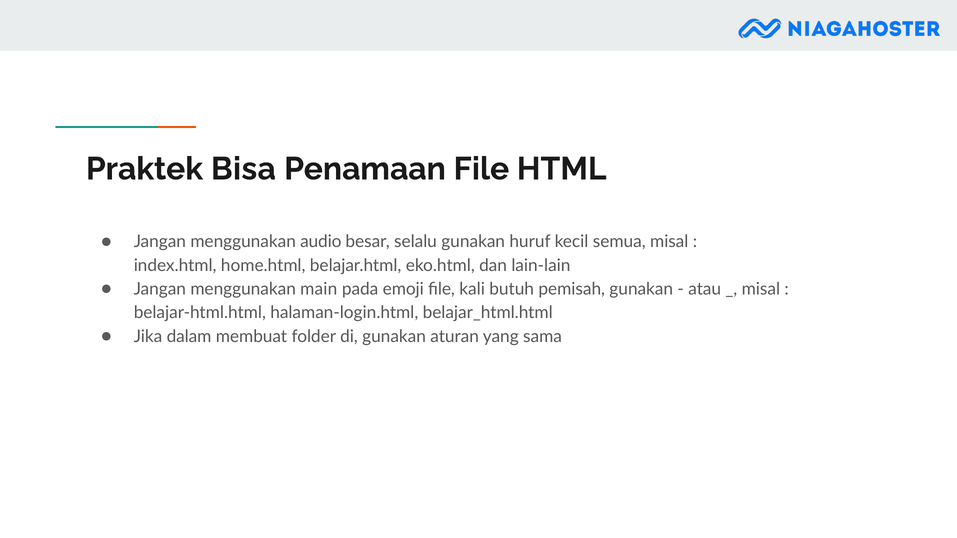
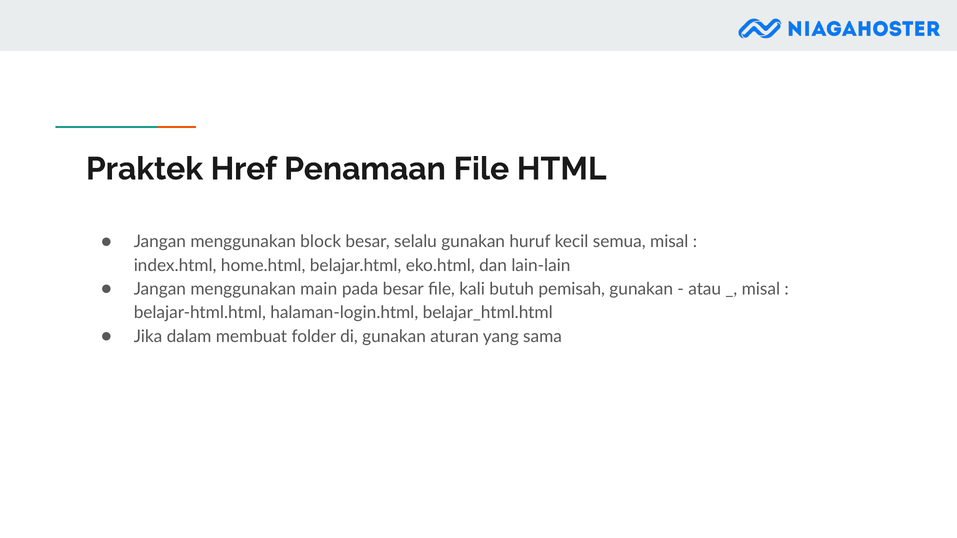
Bisa: Bisa -> Href (244, 169)
audio: audio -> block (321, 242)
pada emoji: emoji -> besar (403, 289)
